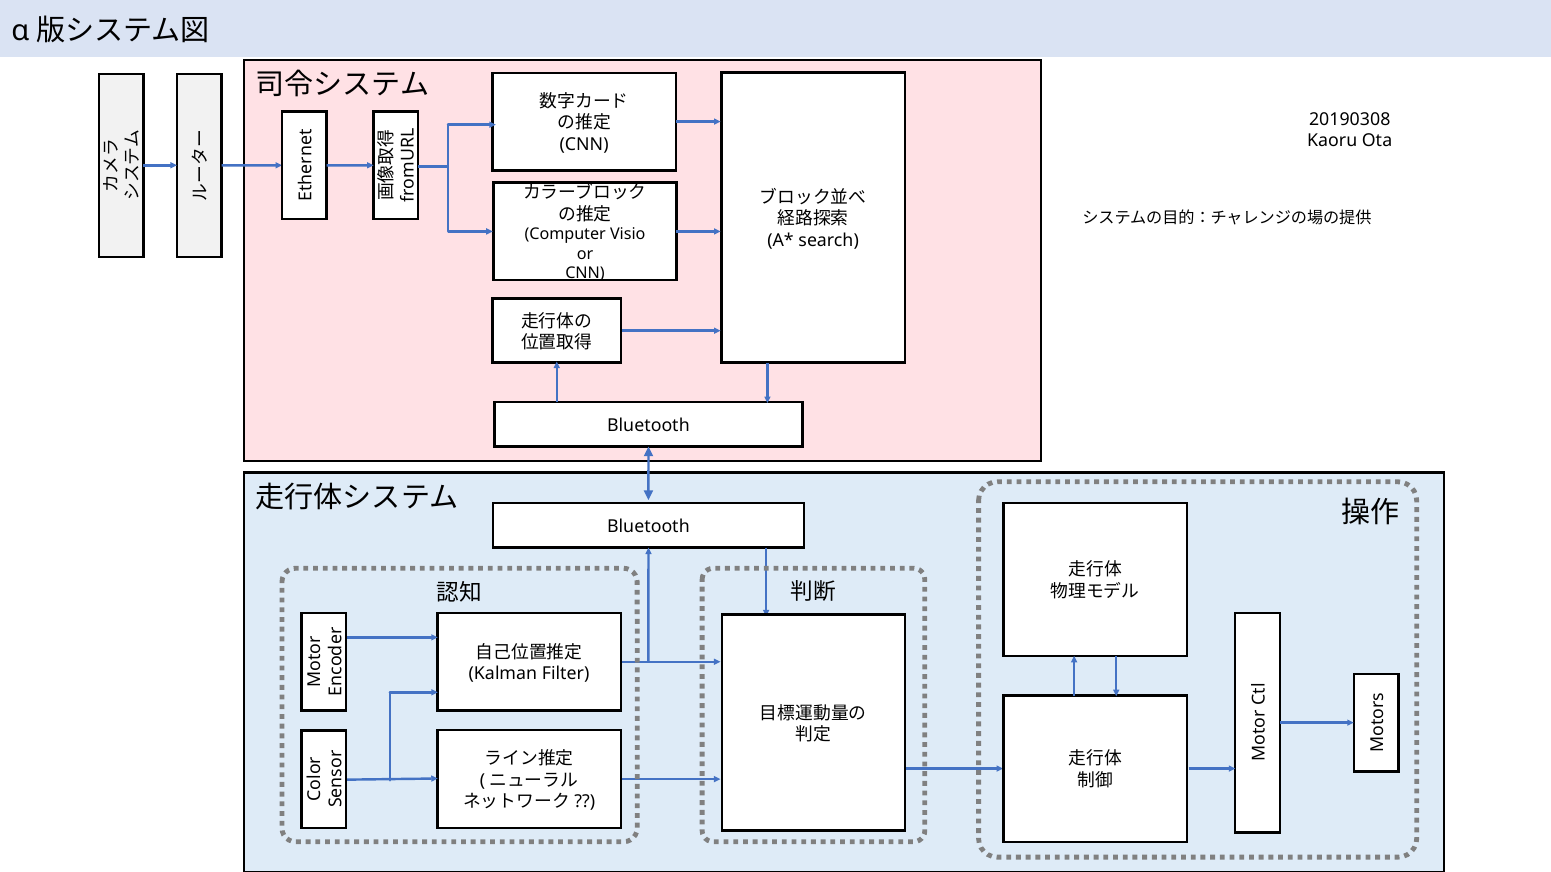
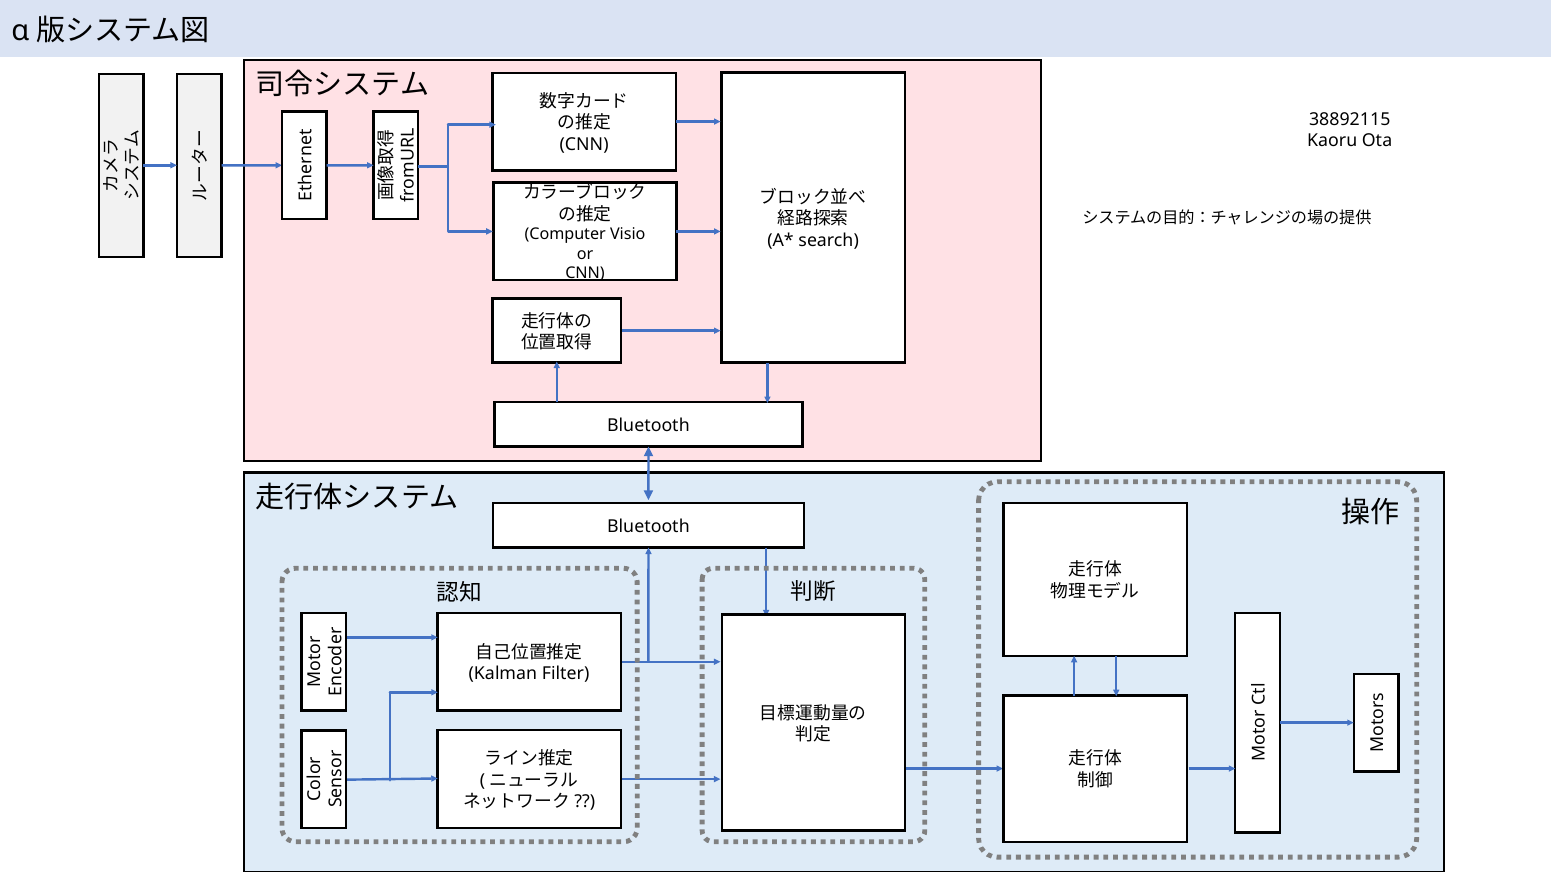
20190308: 20190308 -> 38892115 (1350, 120)
